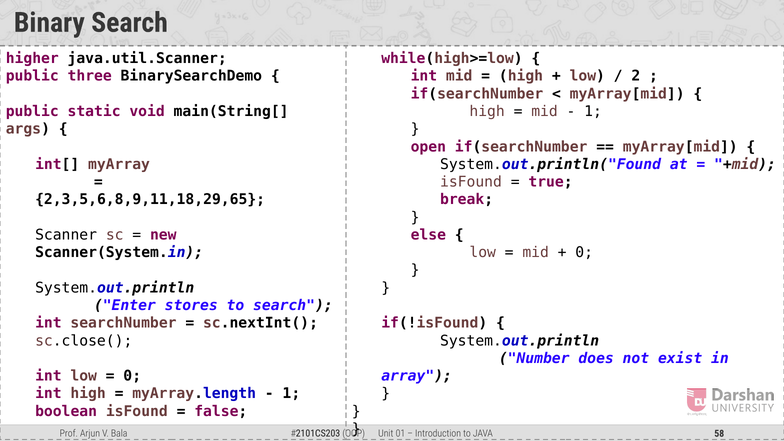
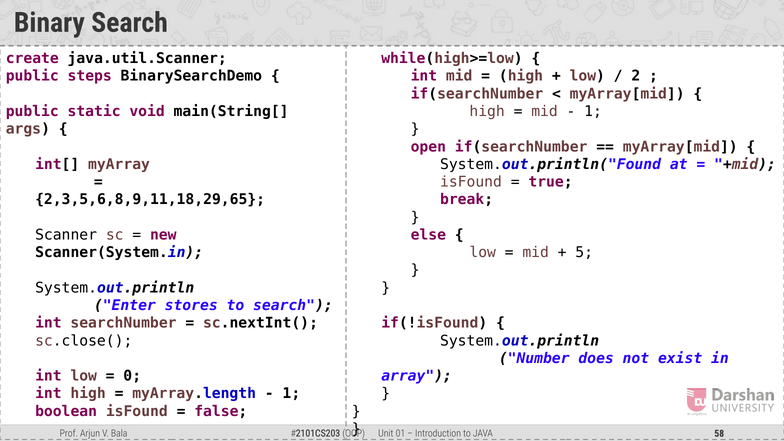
higher: higher -> create (32, 58)
three: three -> steps (90, 76)
0: 0 -> 5 (584, 253)
